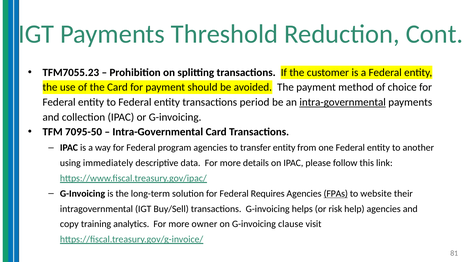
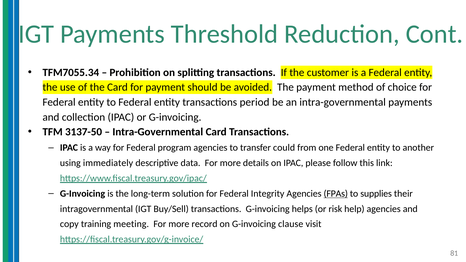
TFM7055.23: TFM7055.23 -> TFM7055.34 (71, 73)
intra-governmental underline: present -> none (343, 102)
7095-50: 7095-50 -> 3137-50 (84, 132)
transfer entity: entity -> could (284, 148)
Requires: Requires -> Integrity (268, 194)
website: website -> supplies (376, 194)
analytics: analytics -> meeting (131, 224)
owner: owner -> record (204, 224)
